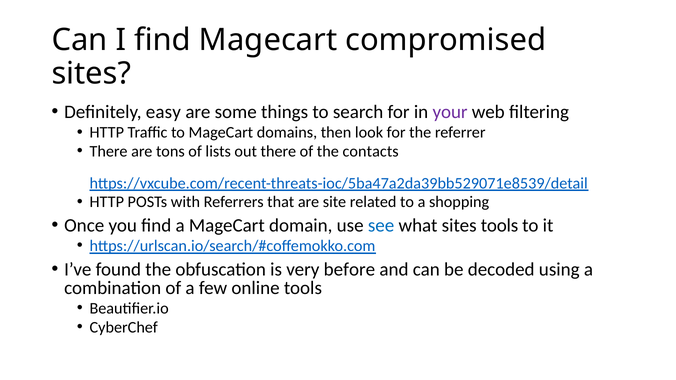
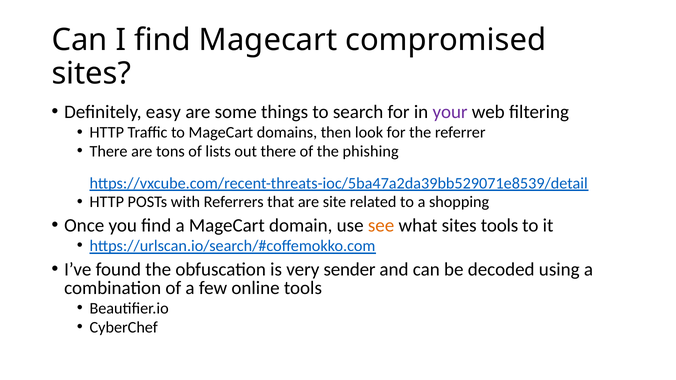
contacts: contacts -> phishing (371, 152)
see colour: blue -> orange (381, 226)
before: before -> sender (350, 270)
